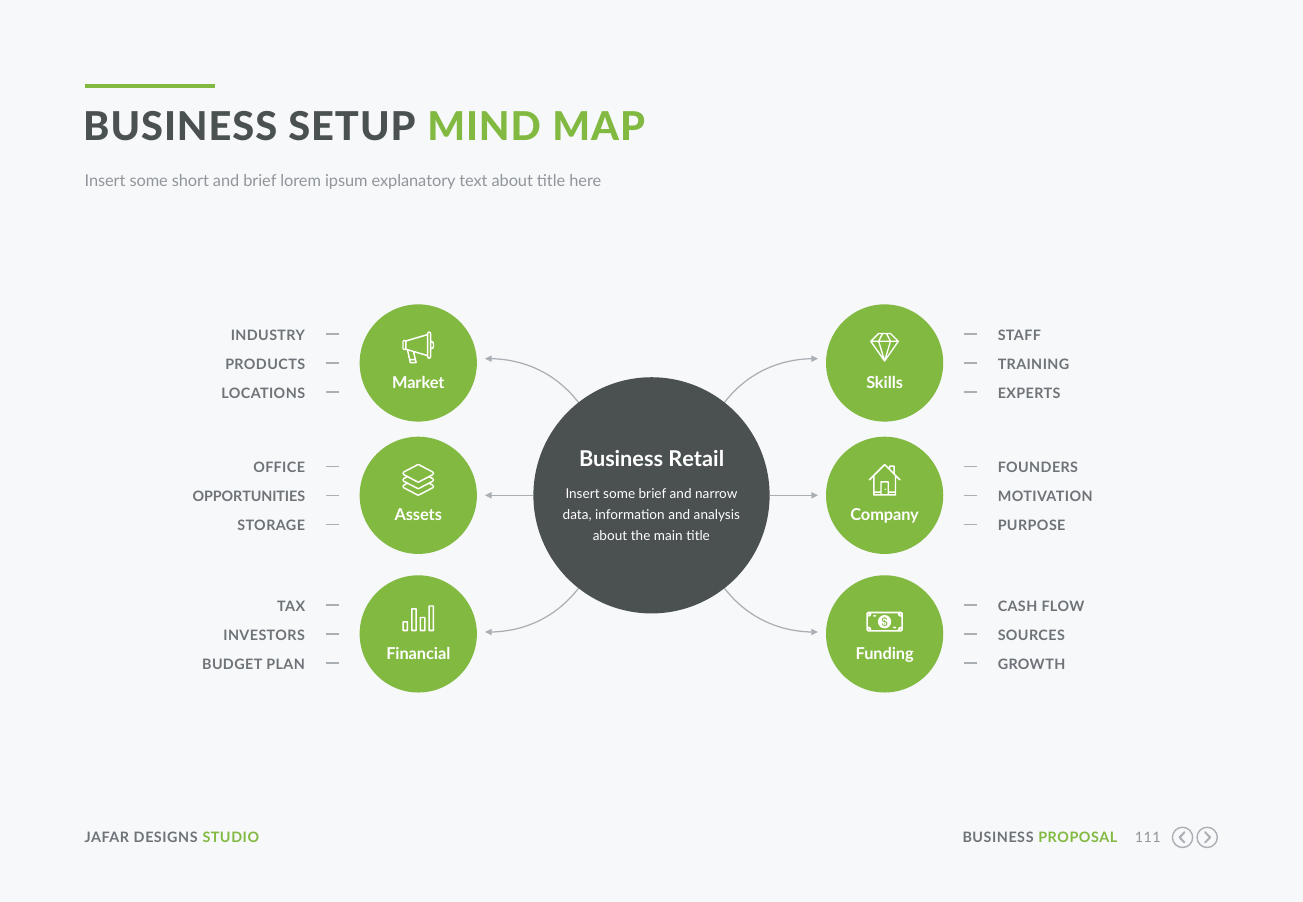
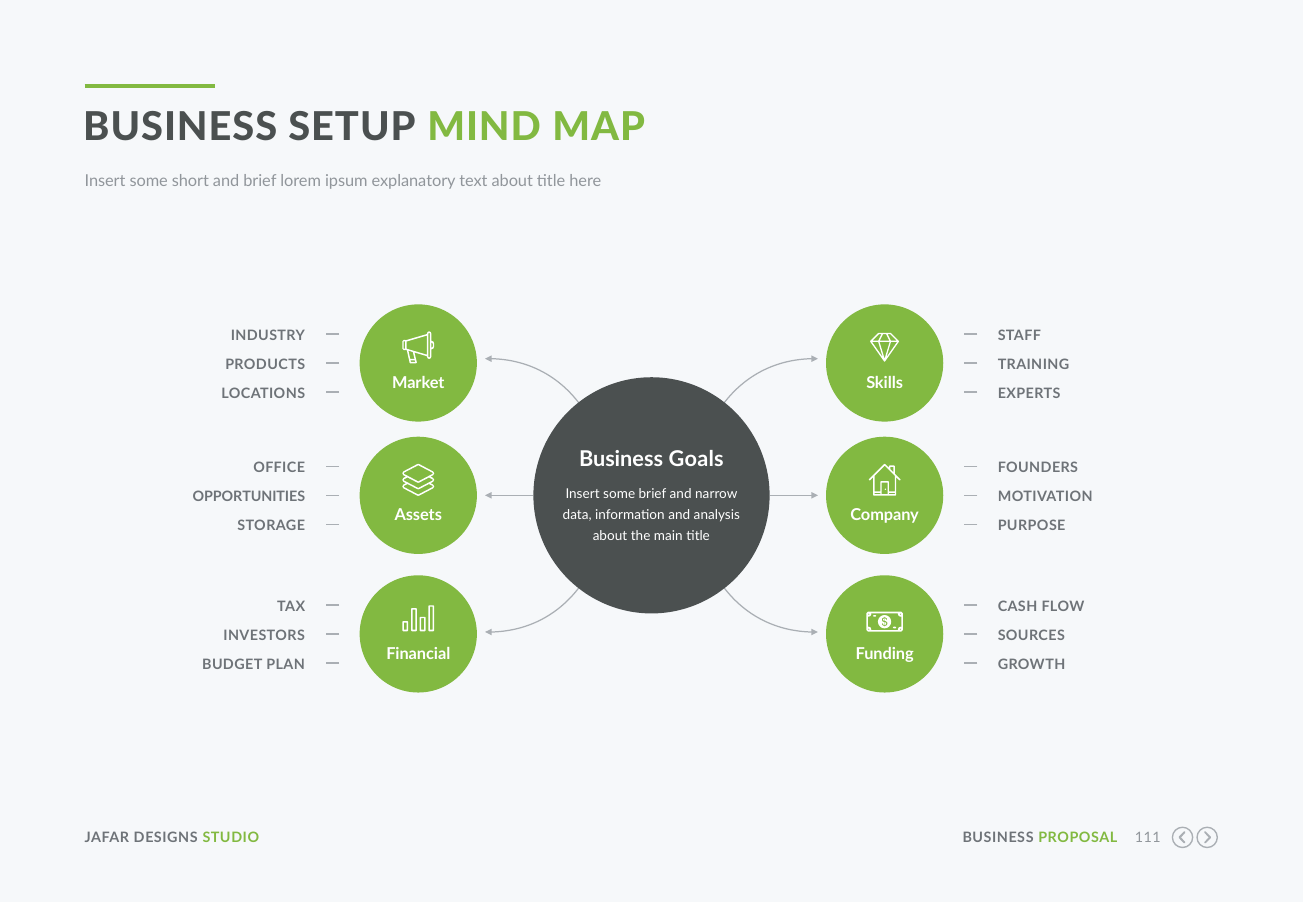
Retail: Retail -> Goals (696, 460)
